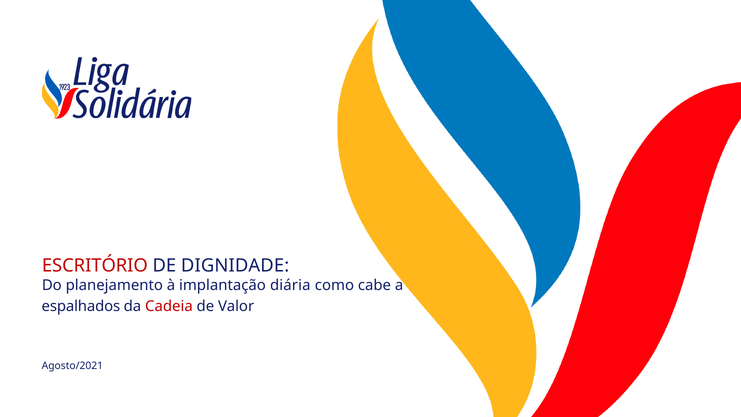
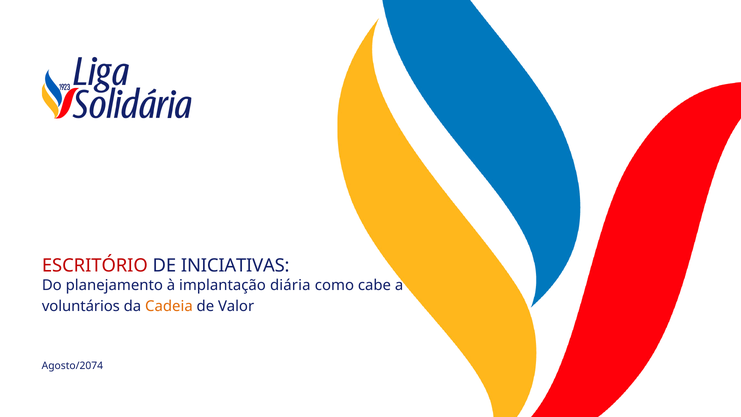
DIGNIDADE: DIGNIDADE -> INICIATIVAS (235, 266)
espalhados: espalhados -> voluntários (81, 306)
Cadeia colour: red -> orange (169, 306)
Agosto/2021: Agosto/2021 -> Agosto/2074 (72, 366)
